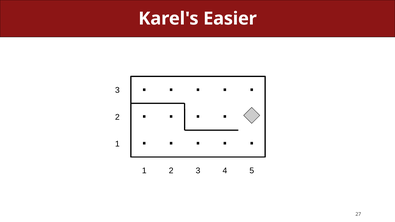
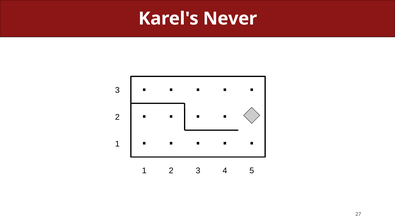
Easier: Easier -> Never (230, 19)
